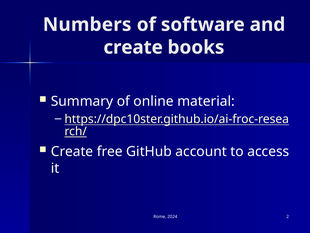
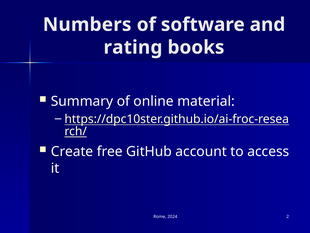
create: create -> rating (133, 47)
